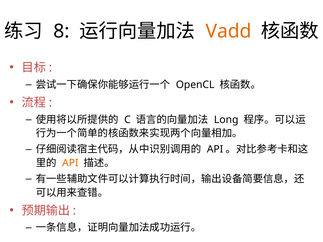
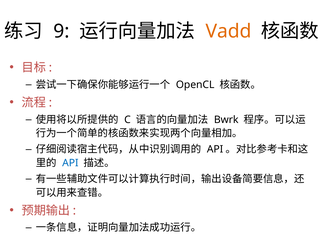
8: 8 -> 9 (62, 31)
Long: Long -> Bwrk (226, 120)
API colour: orange -> blue (70, 163)
